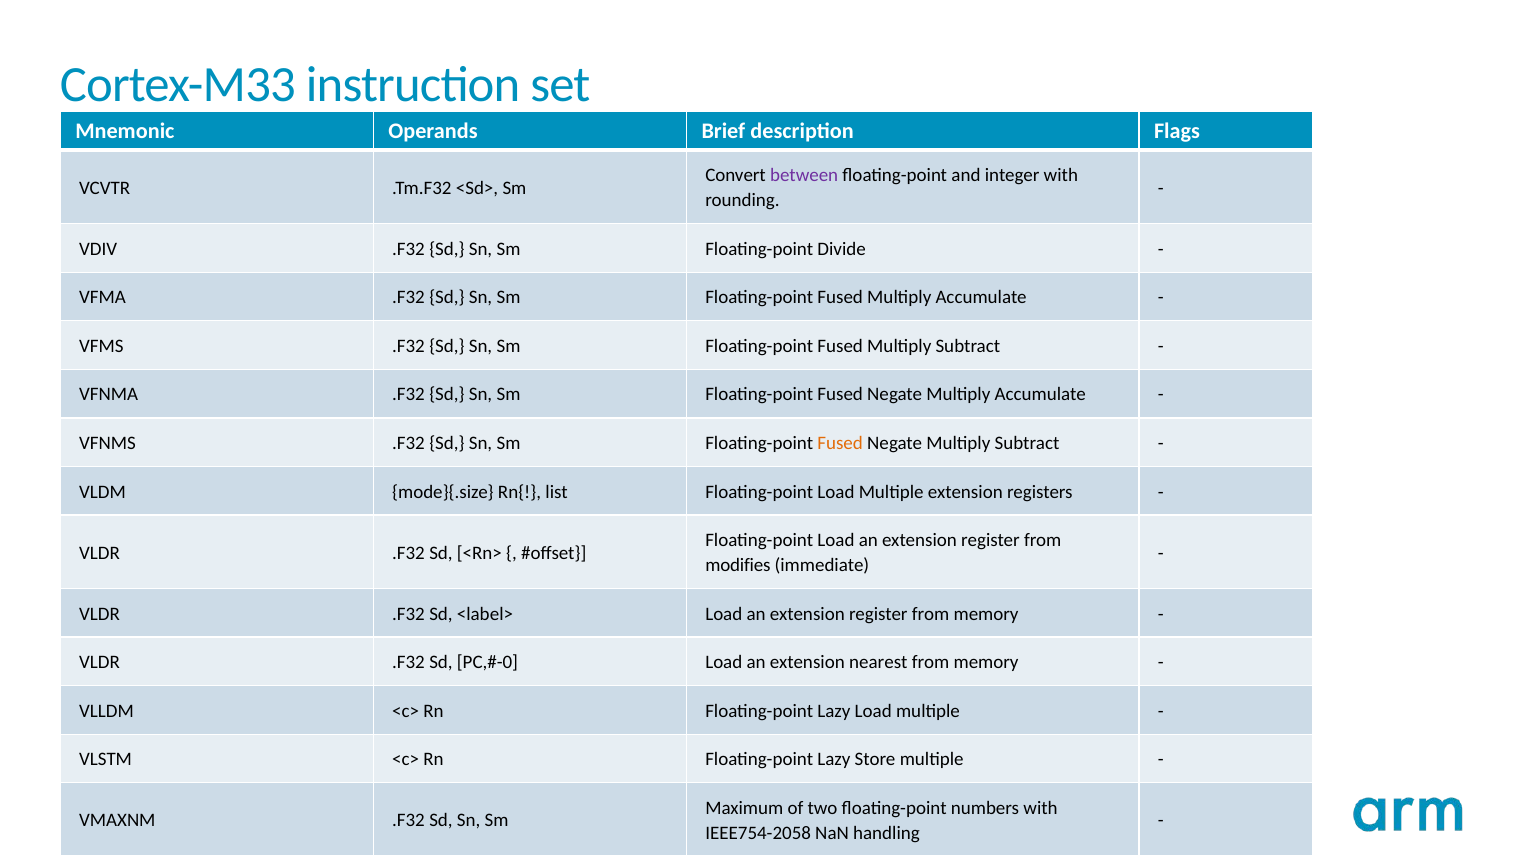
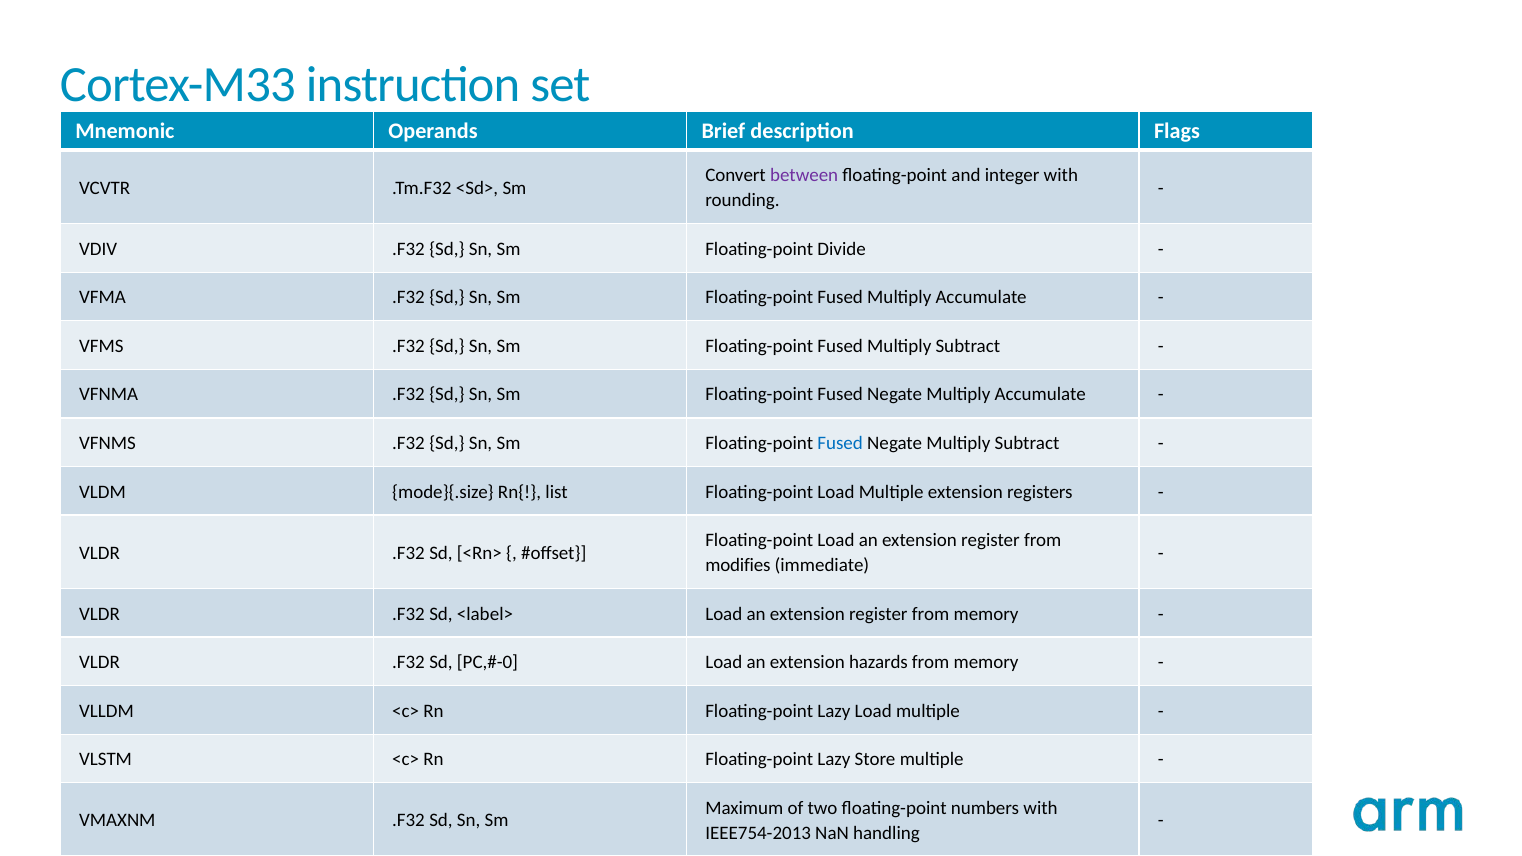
Fused colour: orange -> blue (840, 443)
nearest: nearest -> hazards (878, 662)
IEEE754-2058: IEEE754-2058 -> IEEE754-2013 (758, 833)
